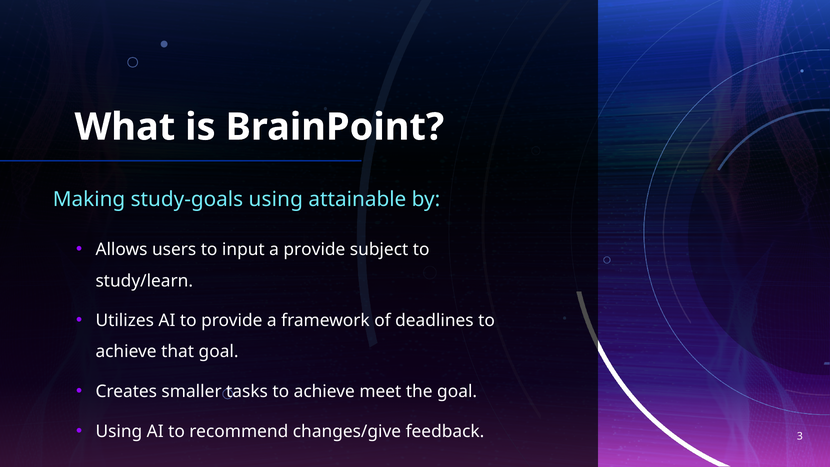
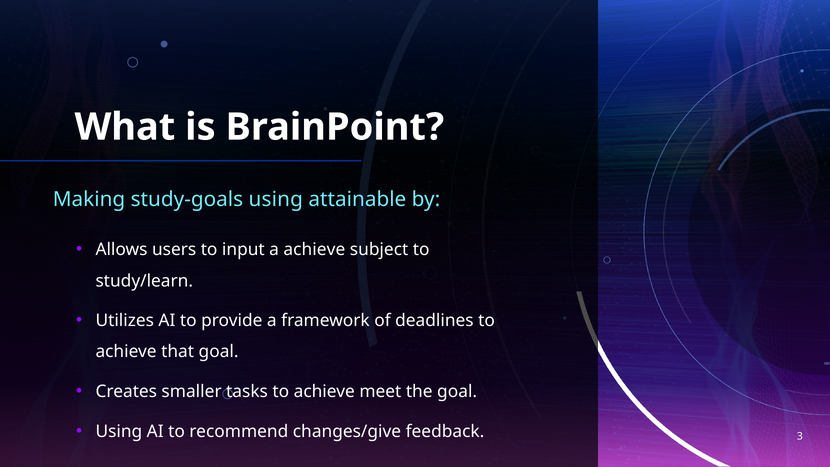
a provide: provide -> achieve (314, 250)
